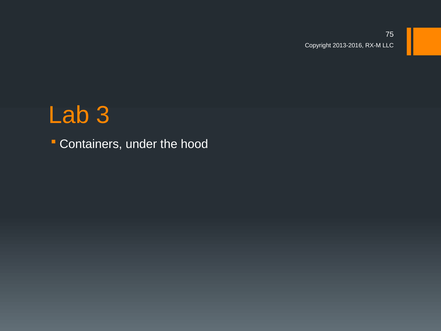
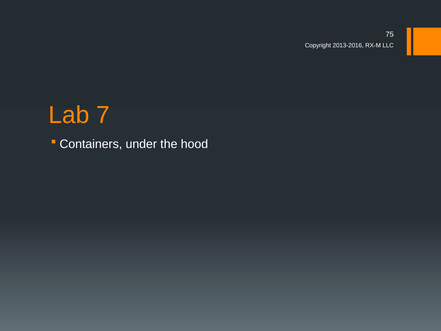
3: 3 -> 7 (103, 115)
